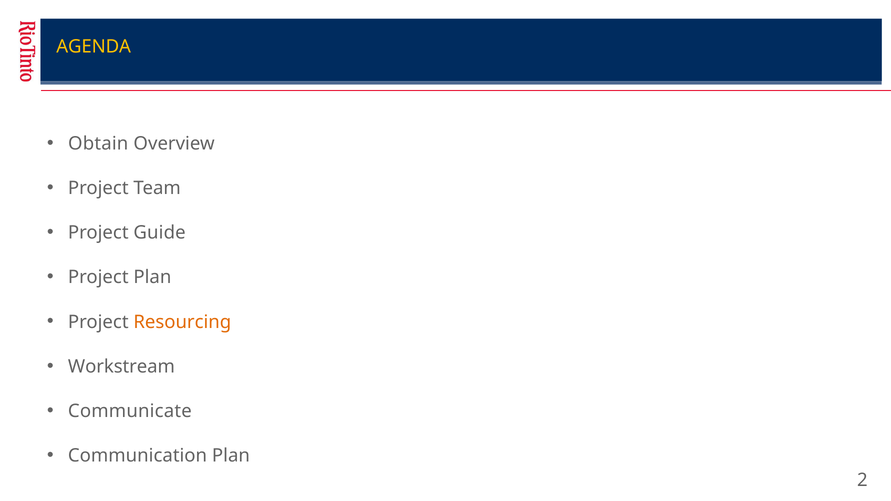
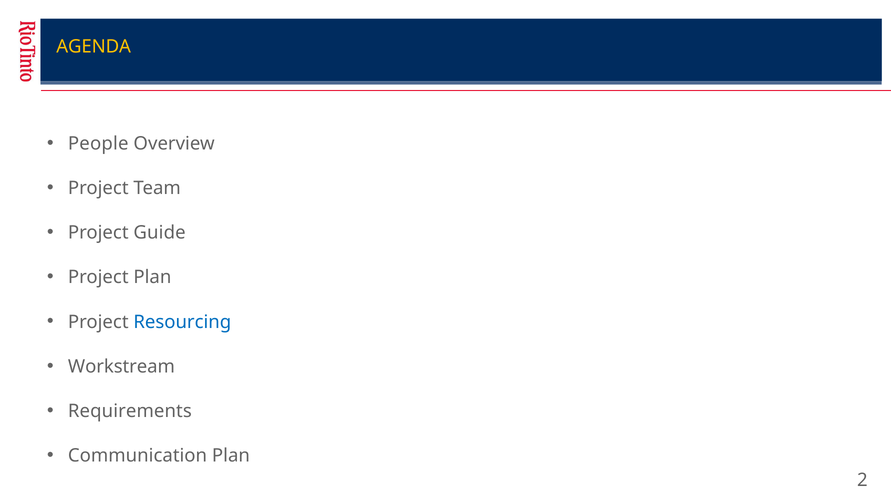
Obtain: Obtain -> People (98, 144)
Resourcing colour: orange -> blue (182, 322)
Communicate: Communicate -> Requirements (130, 411)
